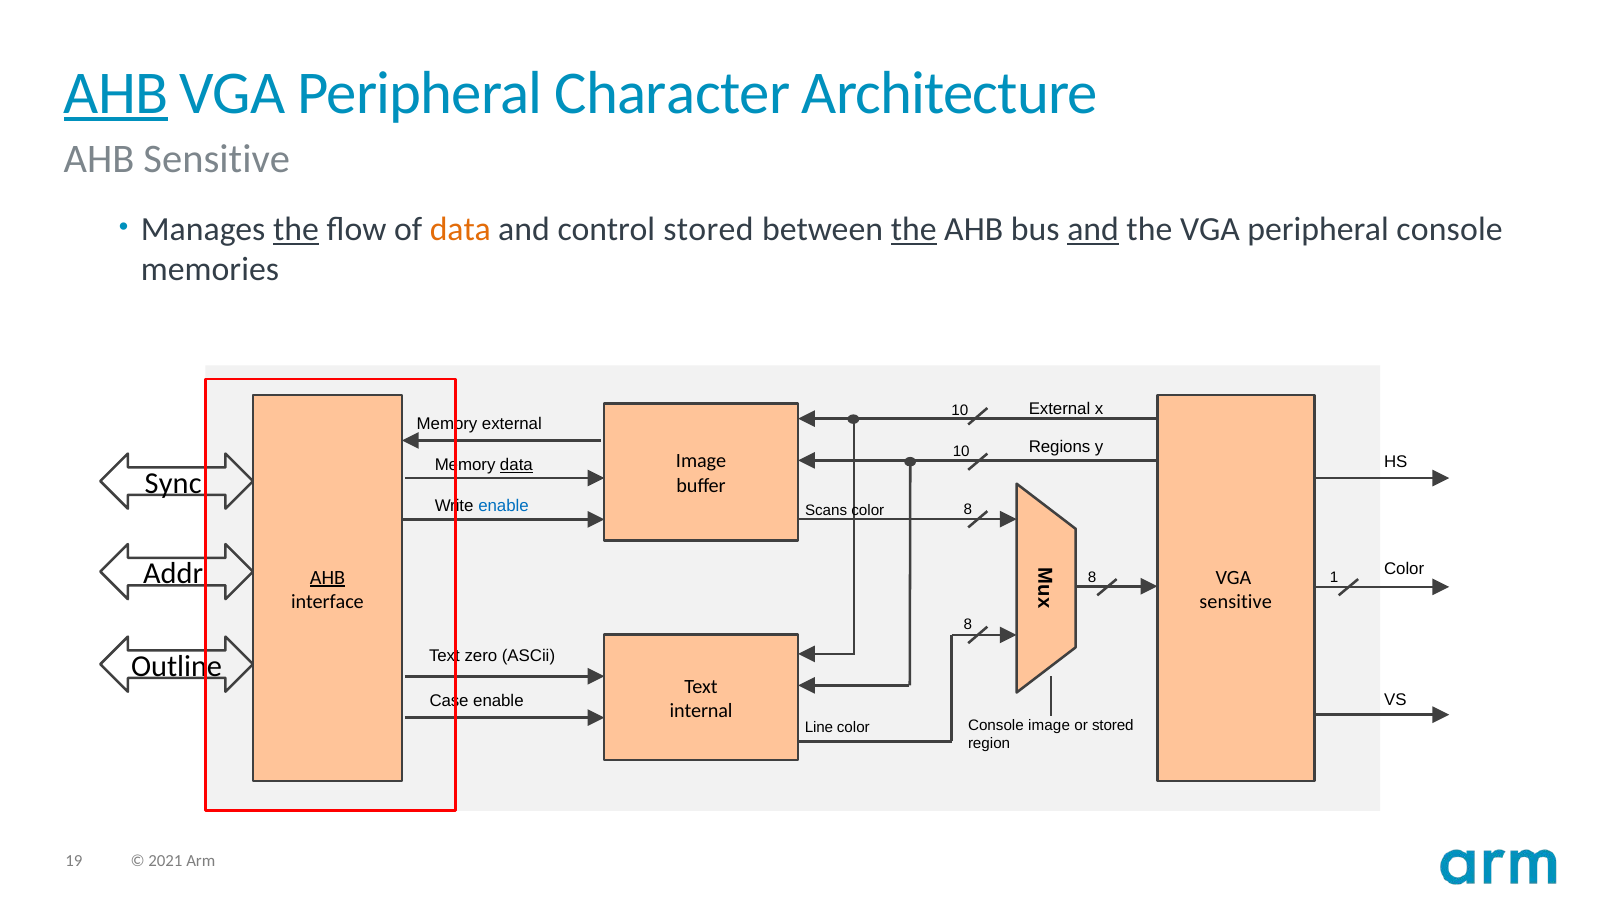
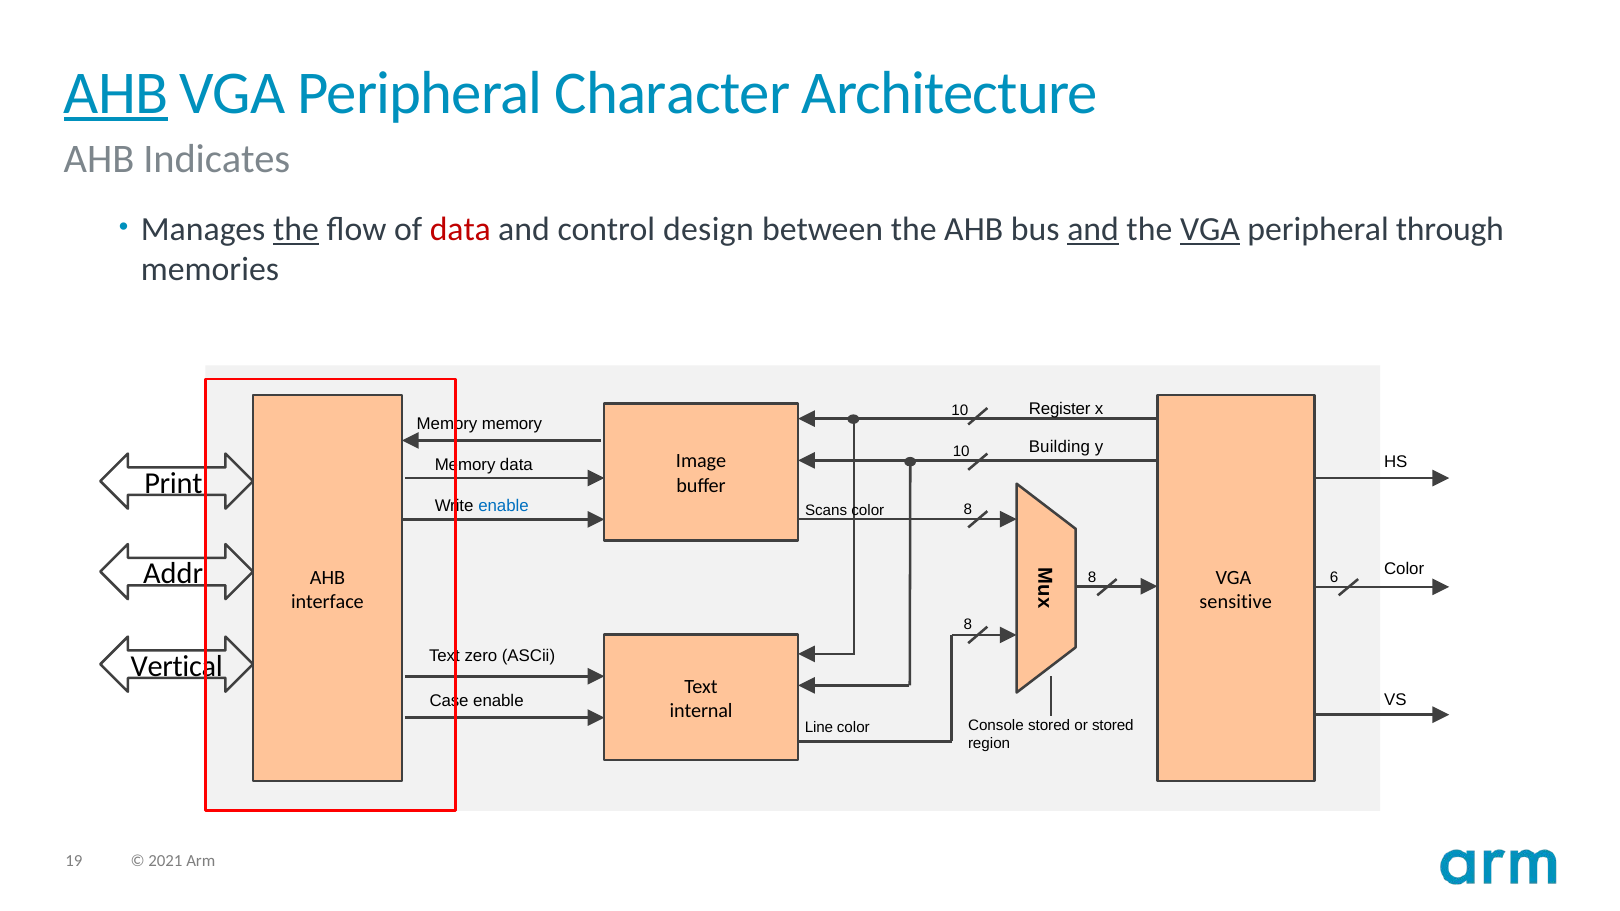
AHB Sensitive: Sensitive -> Indicates (217, 159)
data colour: orange -> red (460, 229)
control stored: stored -> design (708, 229)
the underline: present -> none (914, 229)
VGA underline: none -> present (1210, 229)
peripheral console: console -> through (1450, 229)
External: External -> Register (1060, 409)
external: external -> memory (512, 424)
Regions: Regions -> Building (1059, 447)
data underline: present -> none (516, 465)
Sync: Sync -> Print (173, 483)
AHB underline: present -> none (328, 578)
1: 1 -> 6 (1334, 578)
Outline: Outline -> Vertical (177, 666)
Console image: image -> stored (1049, 725)
